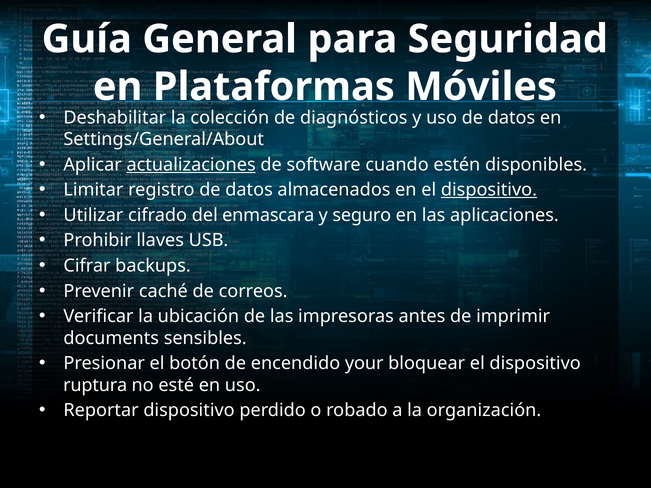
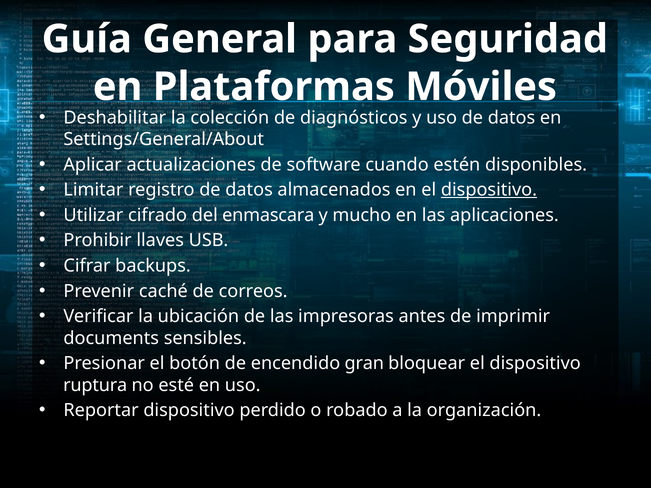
actualizaciones underline: present -> none (191, 165)
seguro: seguro -> mucho (362, 215)
your: your -> gran (364, 364)
